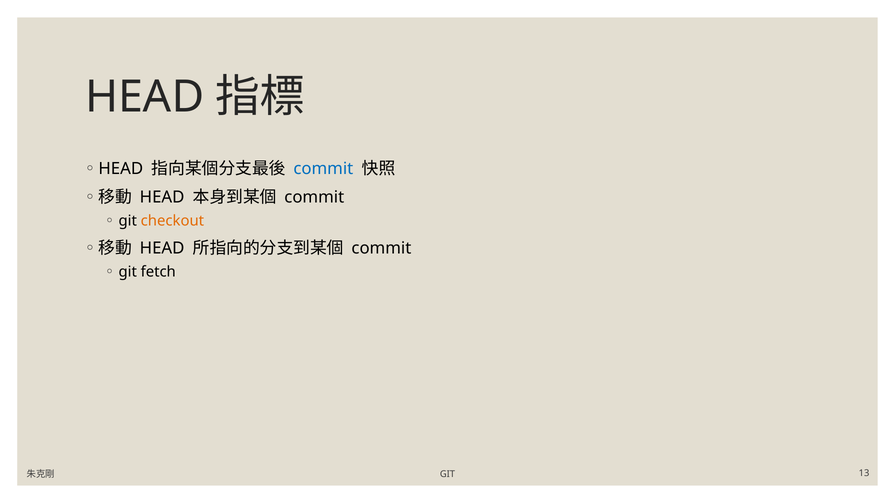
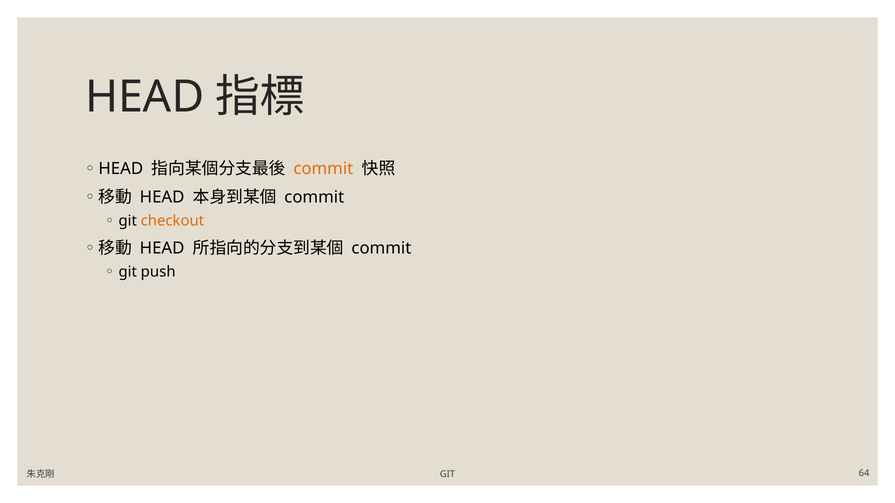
commit colour: blue -> orange (323, 169)
fetch: fetch -> push (158, 272)
13: 13 -> 64 (864, 473)
